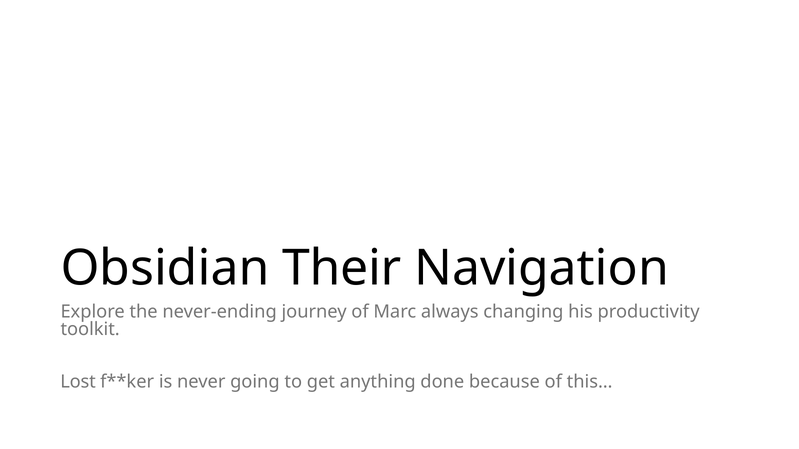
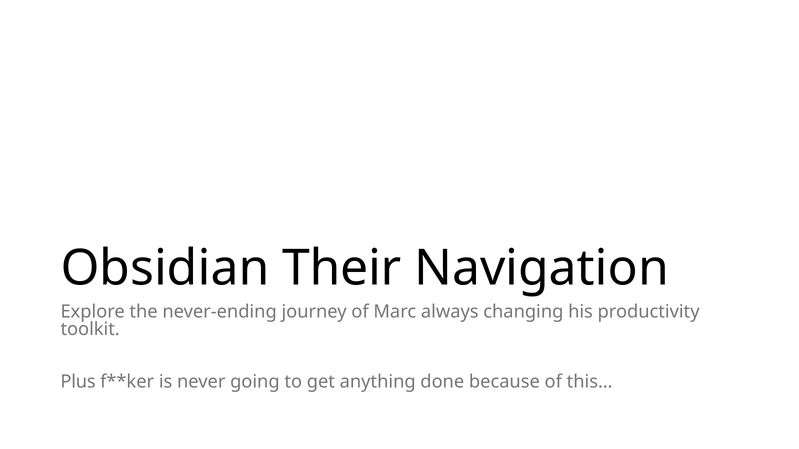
Lost: Lost -> Plus (78, 382)
